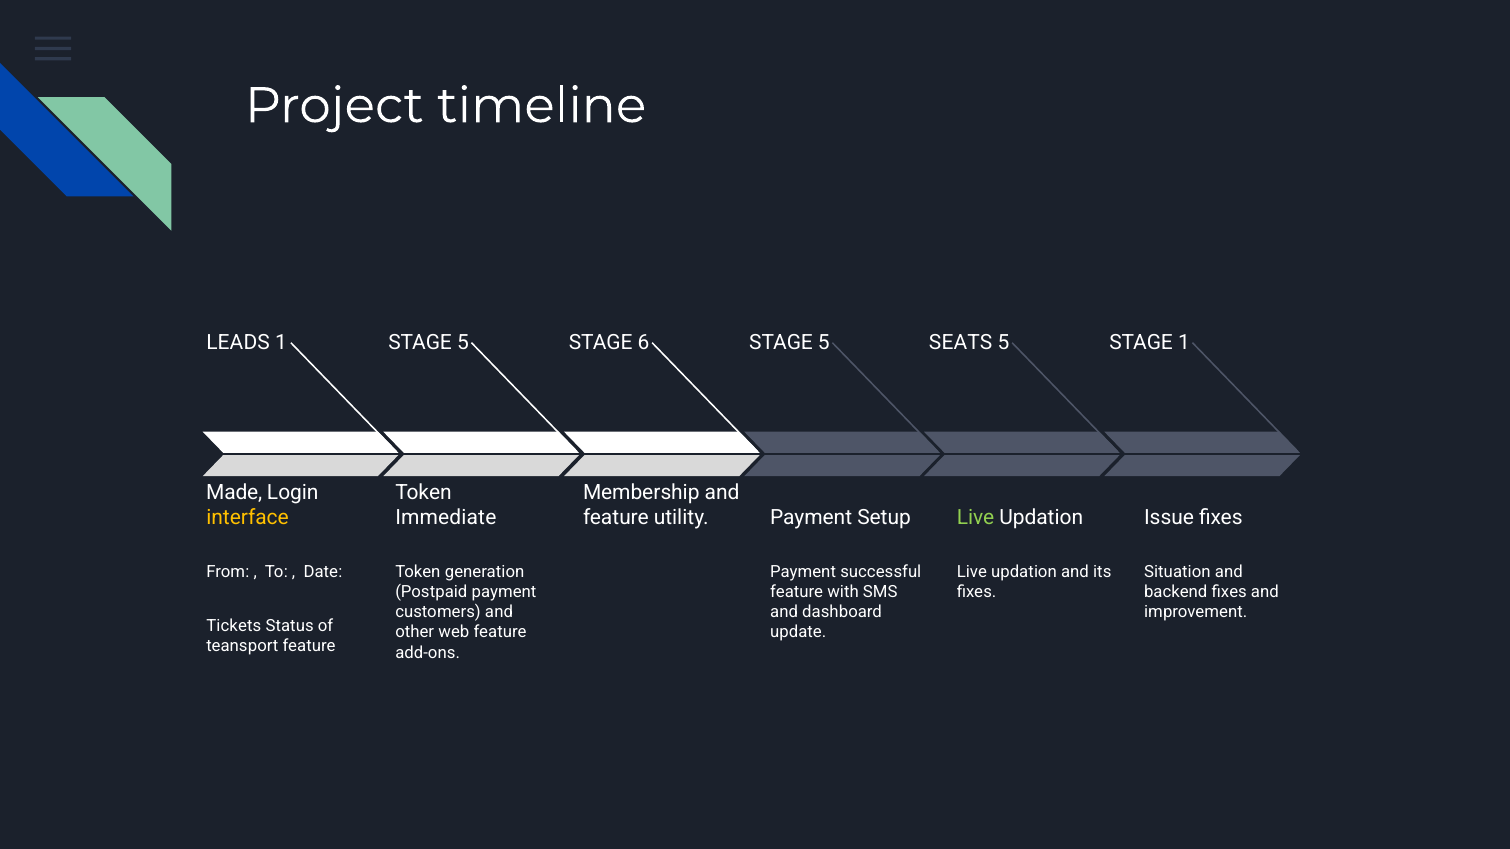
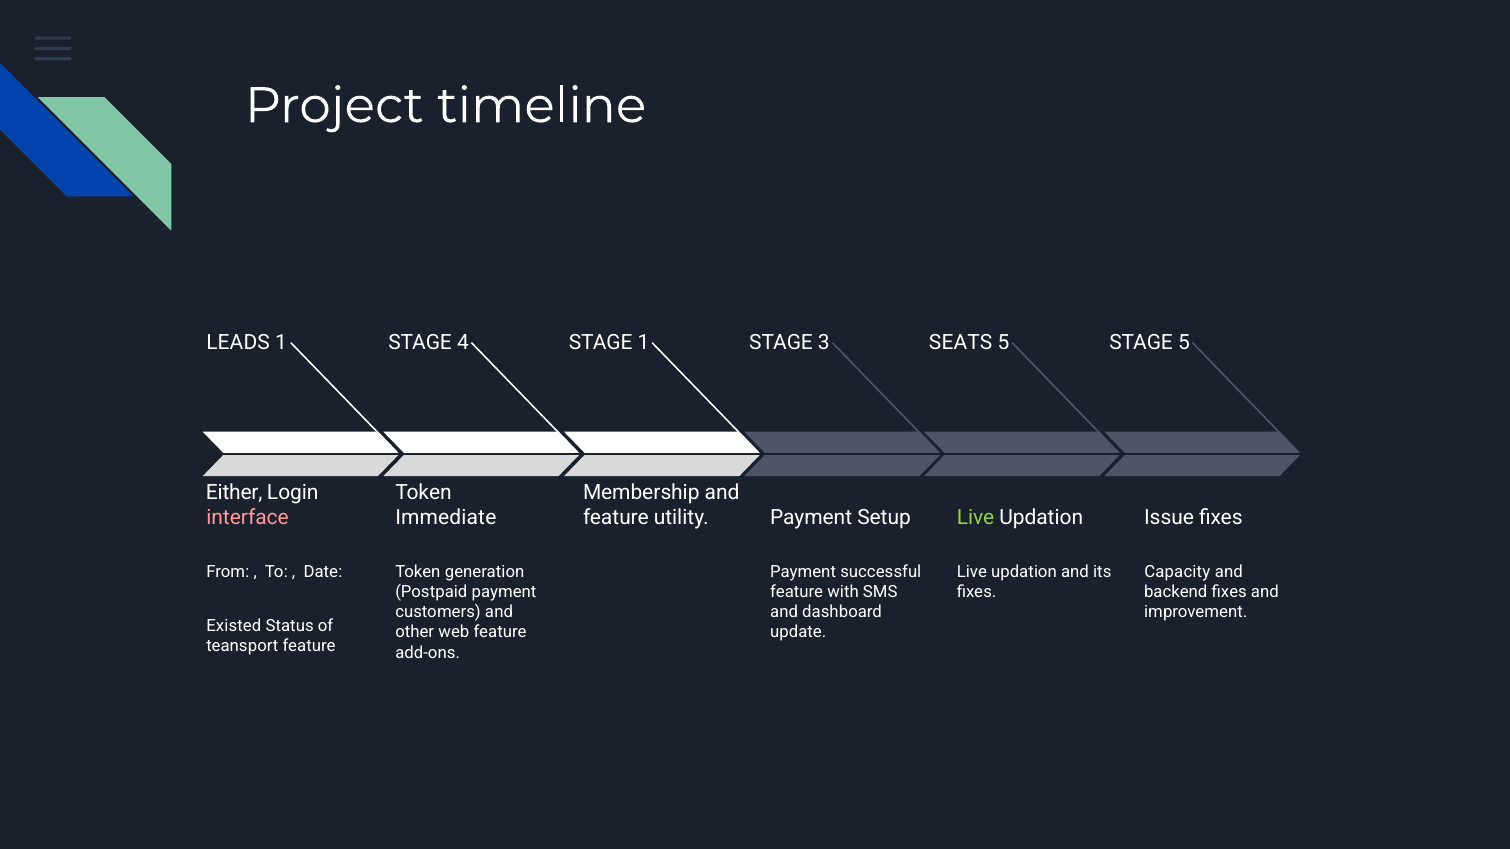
5: 5 -> 4 (463, 343)
STAGE 6: 6 -> 1 (644, 343)
5: 5 -> 3 (824, 343)
STAGE 1: 1 -> 5 (1184, 343)
Made: Made -> Either (234, 493)
interface colour: yellow -> pink (248, 518)
Situation: Situation -> Capacity (1177, 572)
Tickets: Tickets -> Existed (234, 626)
